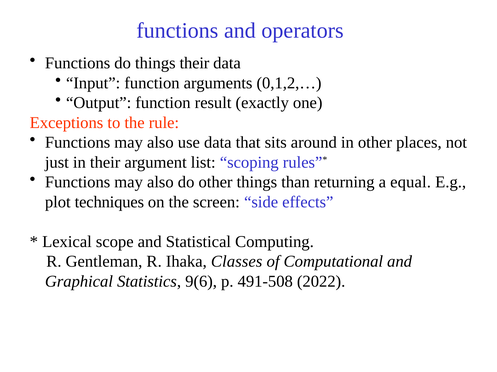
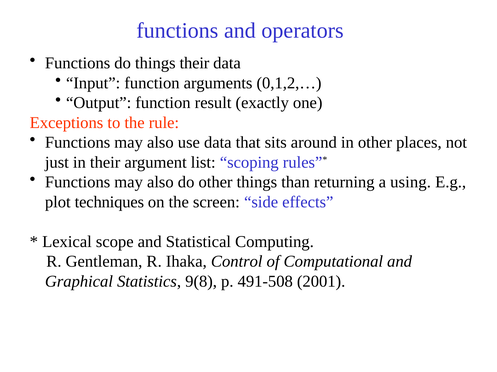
equal: equal -> using (411, 183)
Classes: Classes -> Control (237, 262)
9(6: 9(6 -> 9(8 (201, 282)
2022: 2022 -> 2001 (321, 282)
